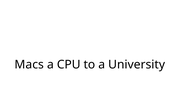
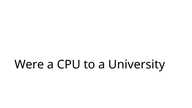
Macs: Macs -> Were (29, 65)
